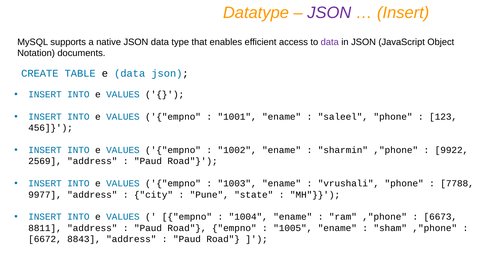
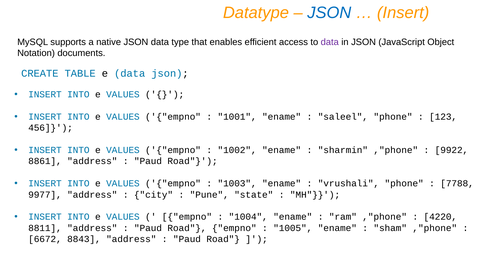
JSON colour: purple -> blue (329, 13)
2569: 2569 -> 8861 (45, 162)
6673: 6673 -> 4220 (440, 217)
